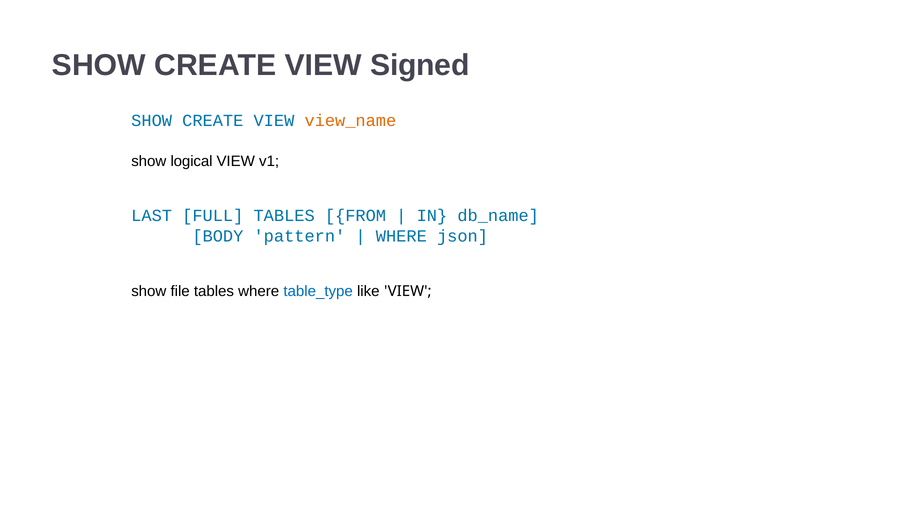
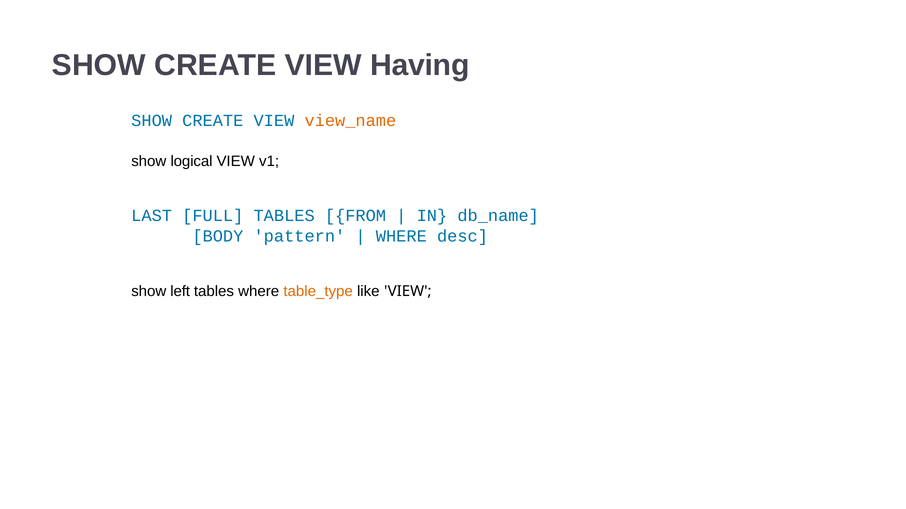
Signed: Signed -> Having (420, 66)
json: json -> desc (462, 236)
file: file -> left (180, 292)
table_type colour: blue -> orange (318, 292)
